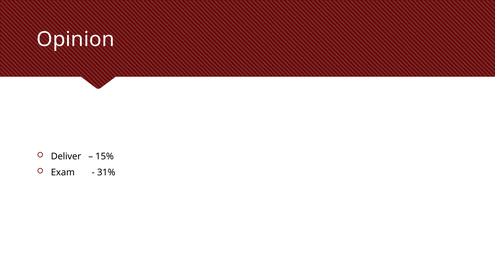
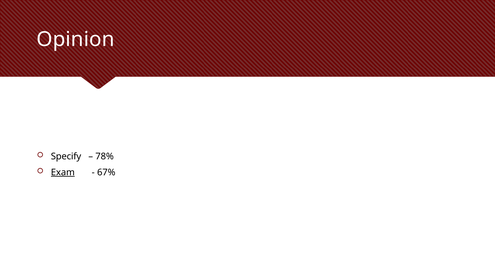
Deliver: Deliver -> Specify (66, 157)
15%: 15% -> 78% (105, 157)
Exam underline: none -> present (63, 173)
31%: 31% -> 67% (106, 173)
